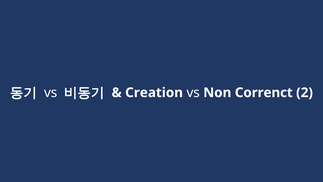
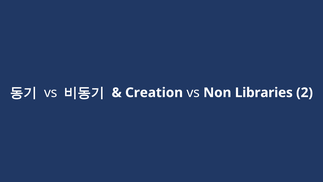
Correnct: Correnct -> Libraries (264, 92)
